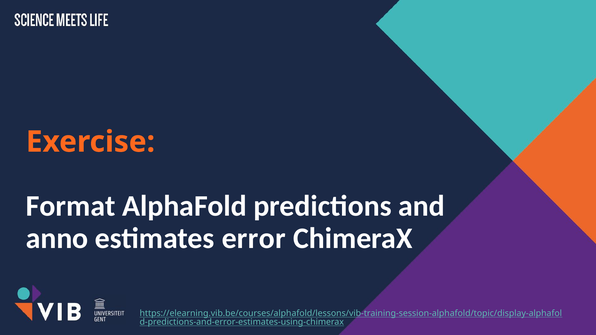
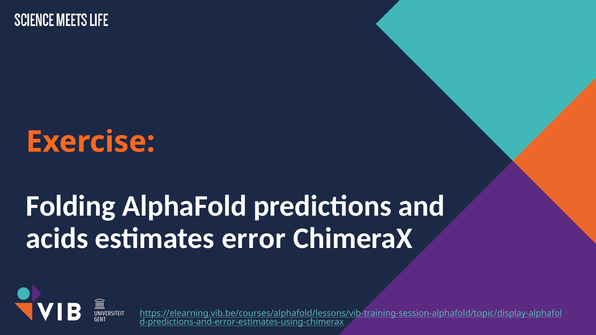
Format: Format -> Folding (71, 206)
anno: anno -> acids (57, 238)
